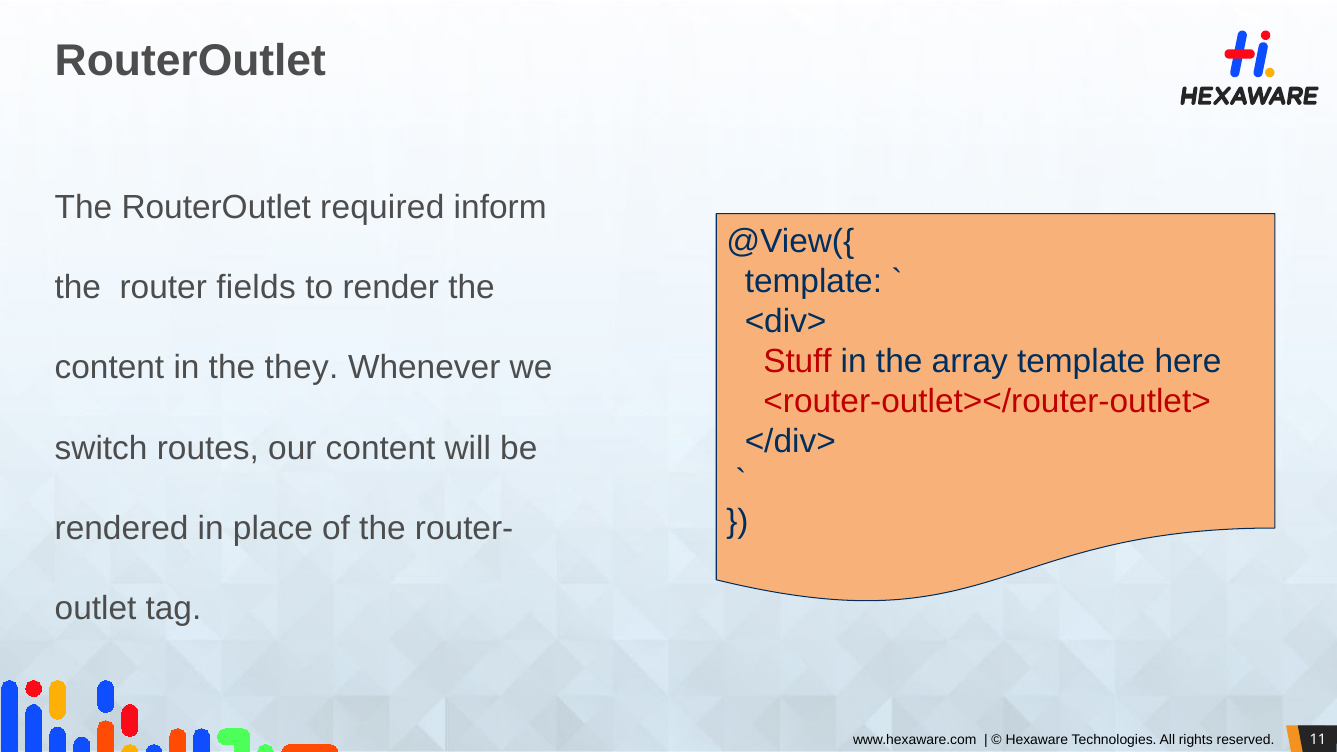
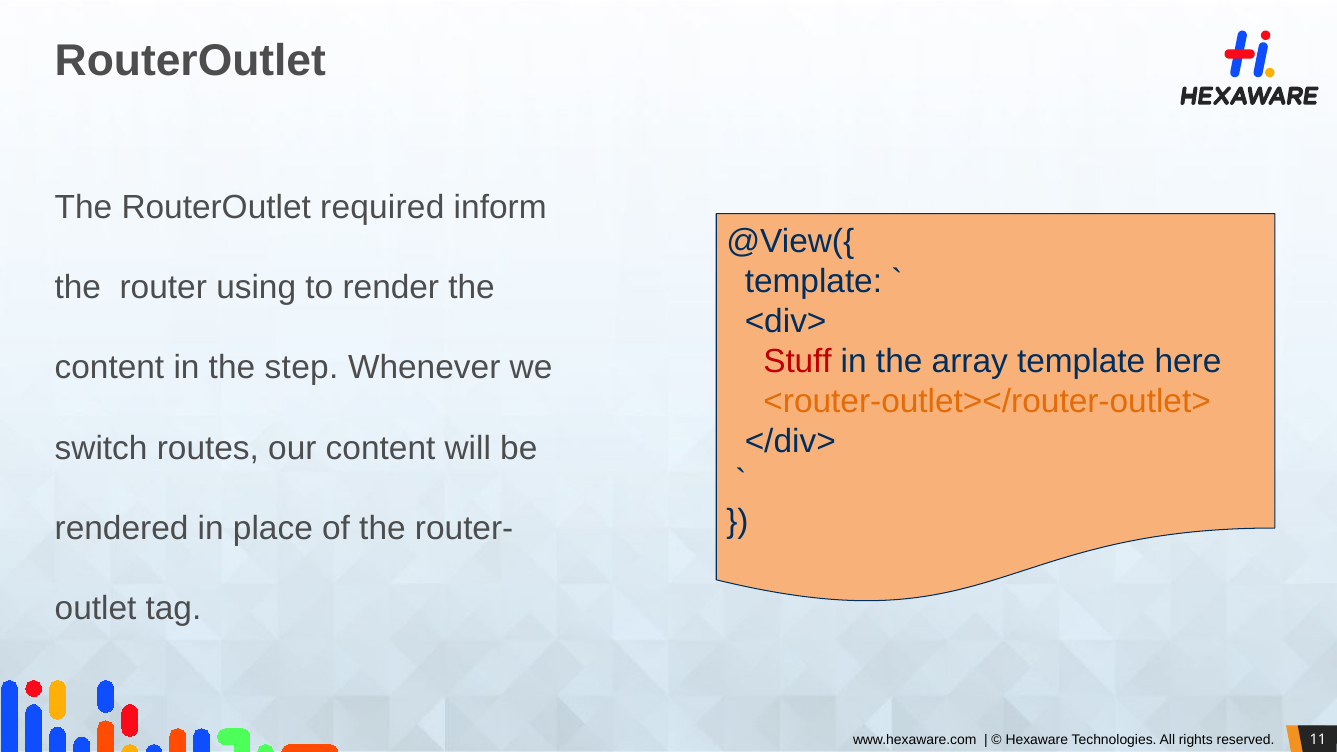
fields: fields -> using (256, 288)
they: they -> step (301, 368)
<router-outlet></router-outlet> colour: red -> orange (987, 401)
